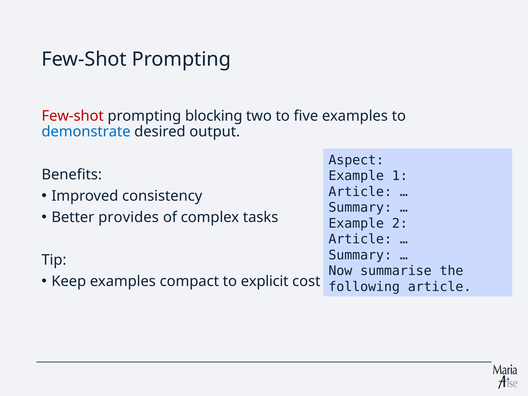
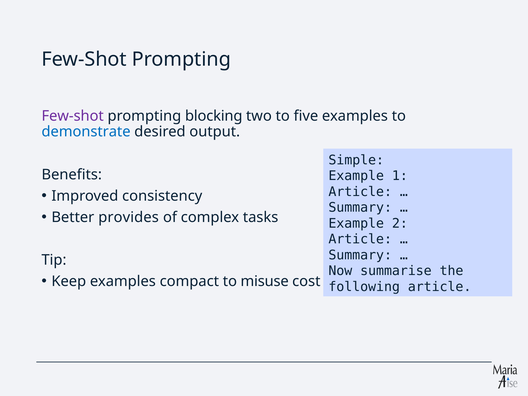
Few-shot colour: red -> purple (73, 116)
Aspect: Aspect -> Simple (356, 160)
explicit: explicit -> misuse (265, 281)
